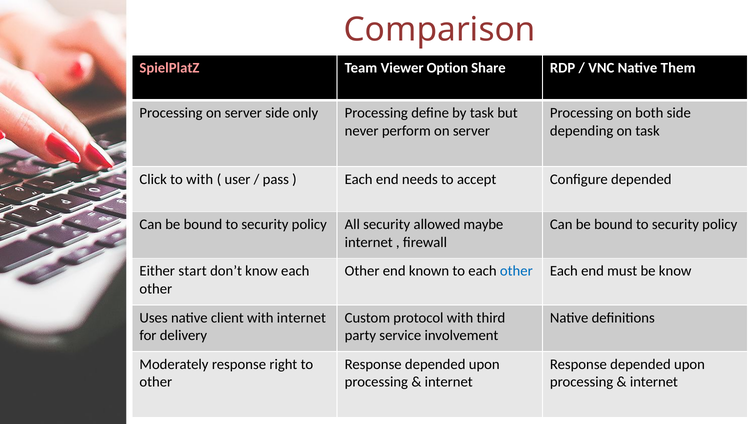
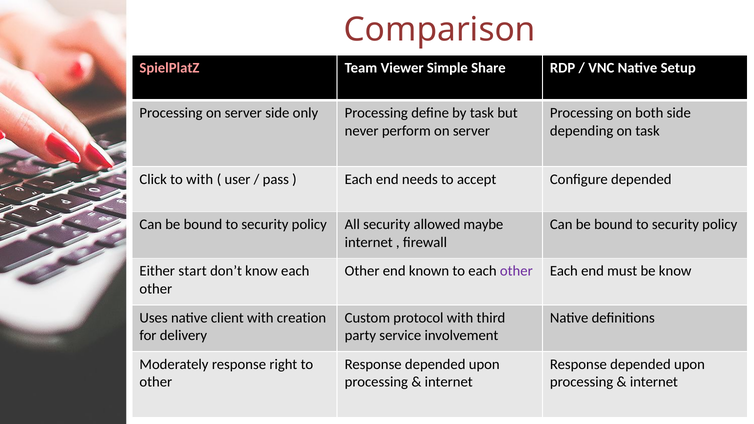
Option: Option -> Simple (447, 68)
Them: Them -> Setup (678, 68)
other colour: blue -> purple (516, 271)
with internet: internet -> creation (301, 318)
